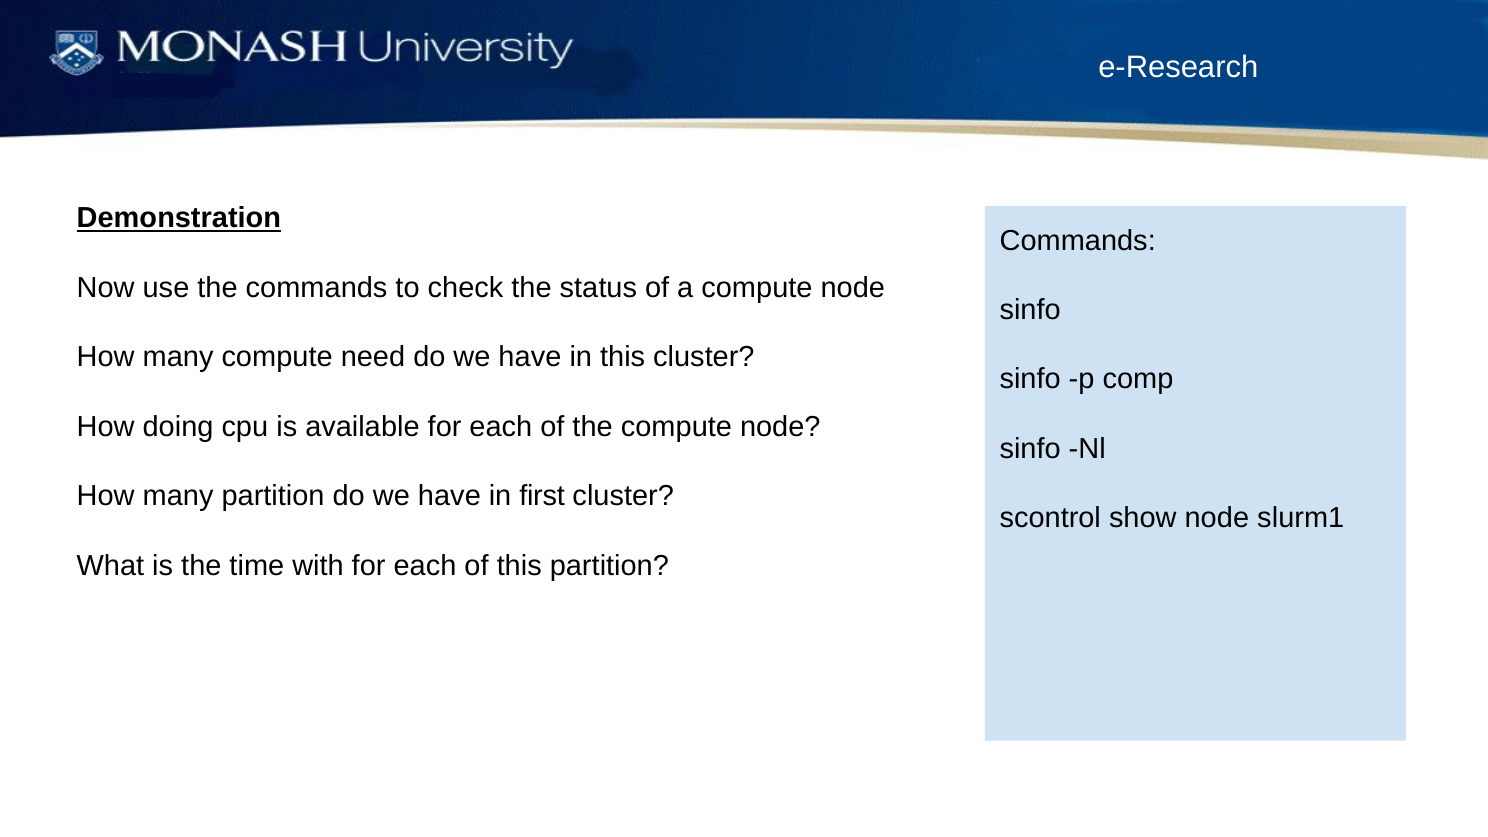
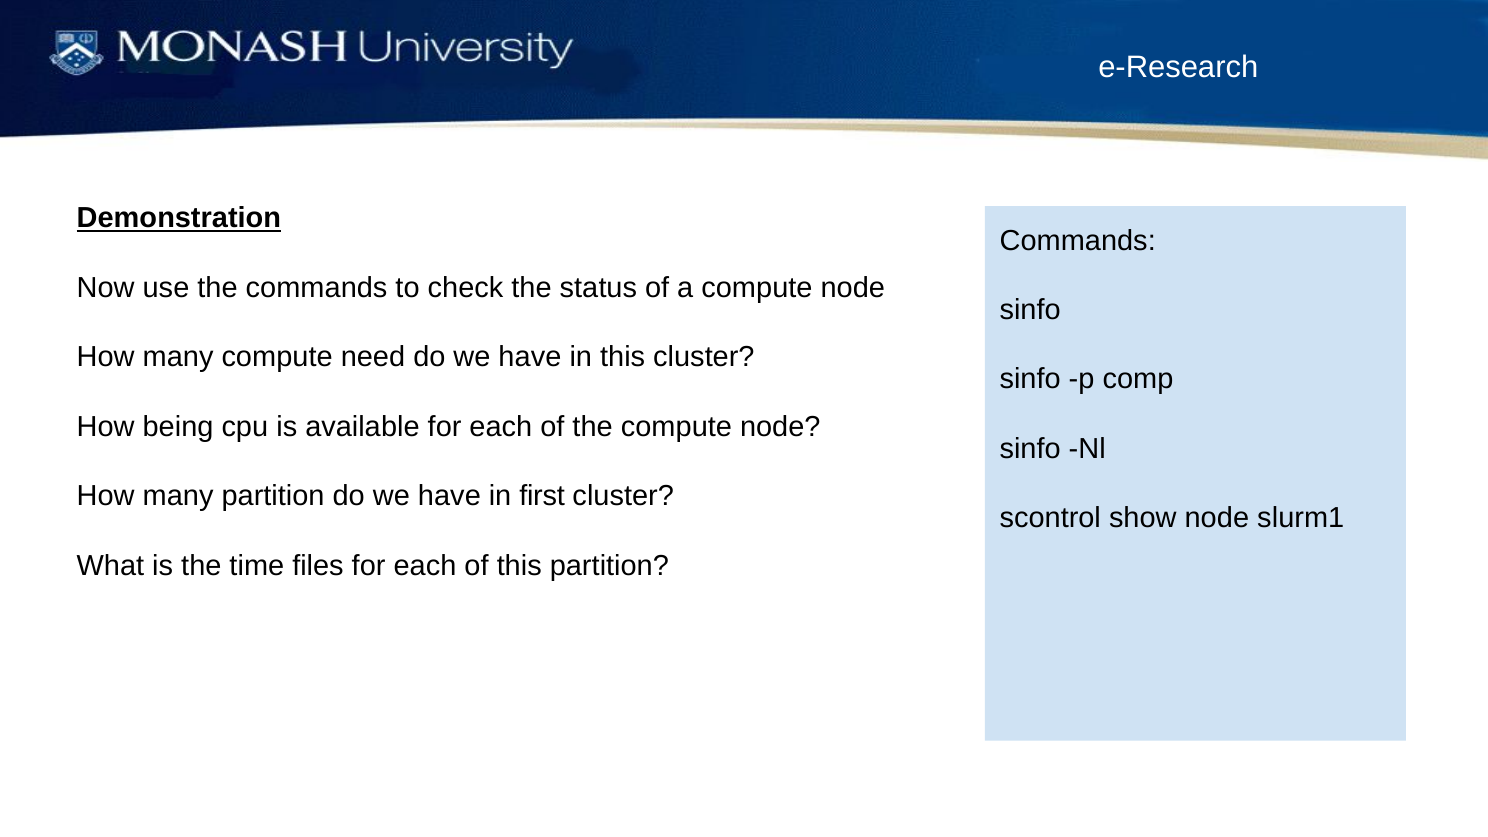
doing: doing -> being (178, 427)
with: with -> files (318, 566)
